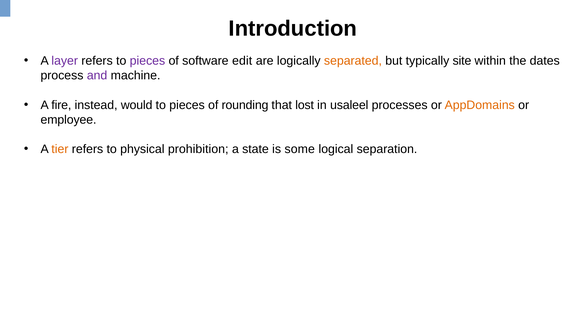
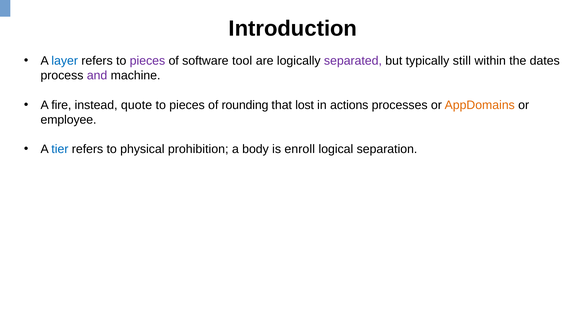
layer colour: purple -> blue (65, 61)
edit: edit -> tool (242, 61)
separated colour: orange -> purple (353, 61)
site: site -> still (462, 61)
would: would -> quote (137, 105)
usaleel: usaleel -> actions (349, 105)
tier colour: orange -> blue (60, 149)
state: state -> body (255, 149)
some: some -> enroll (300, 149)
